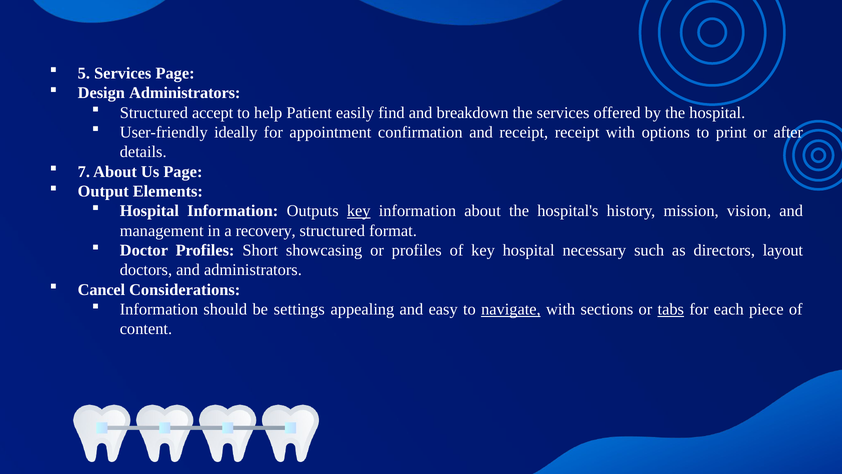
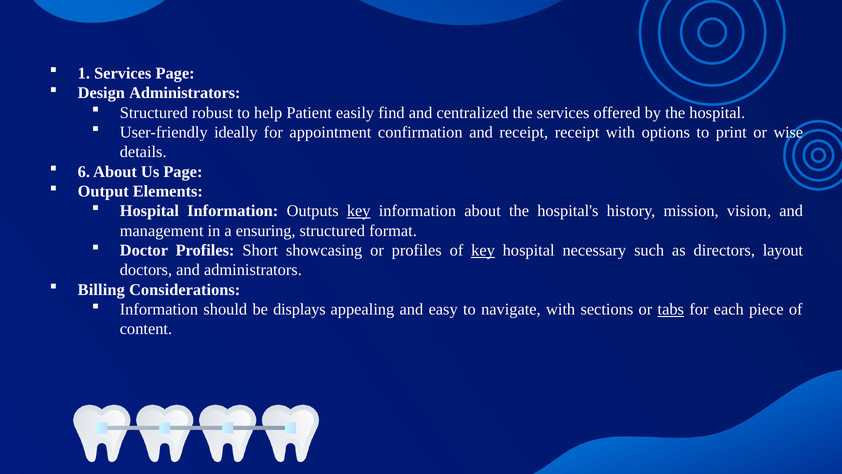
5: 5 -> 1 (84, 73)
accept: accept -> robust (213, 113)
breakdown: breakdown -> centralized (473, 113)
after: after -> wise (788, 132)
7: 7 -> 6 (84, 171)
recovery: recovery -> ensuring (266, 230)
key underline: none -> present (483, 250)
Cancel: Cancel -> Billing (101, 289)
settings: settings -> displays (299, 309)
navigate underline: present -> none (511, 309)
